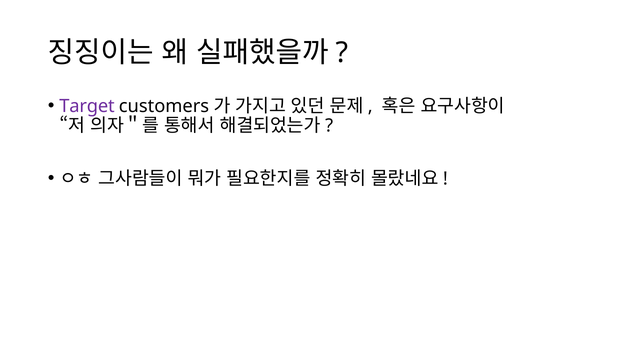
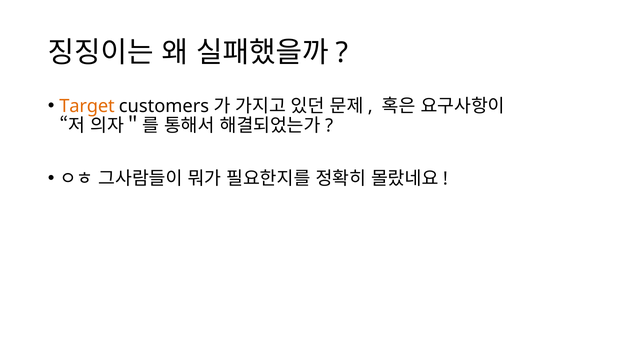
Target colour: purple -> orange (87, 106)
